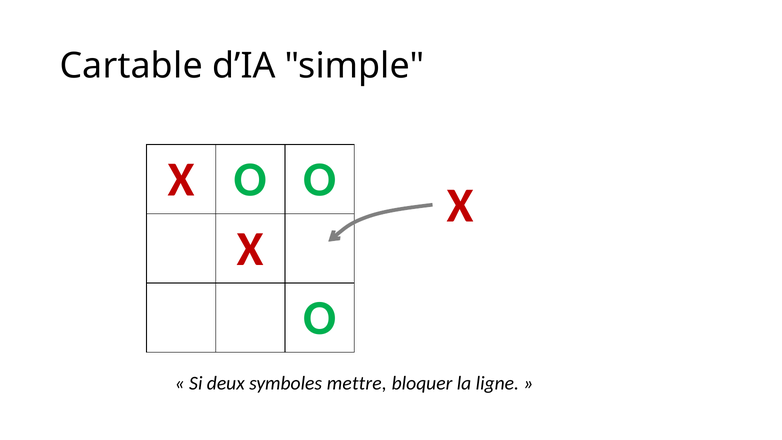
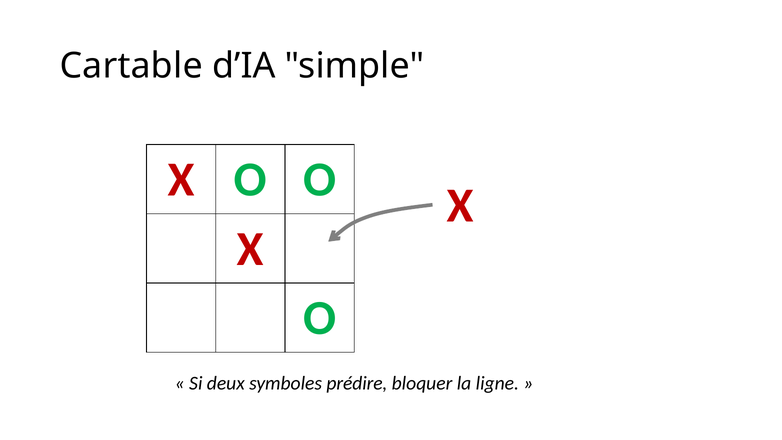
mettre: mettre -> prédire (357, 383)
